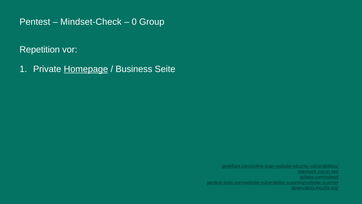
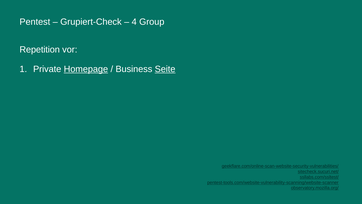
Mindset-Check: Mindset-Check -> Grupiert-Check (91, 22)
0: 0 -> 4 (134, 22)
Seite underline: none -> present (165, 69)
